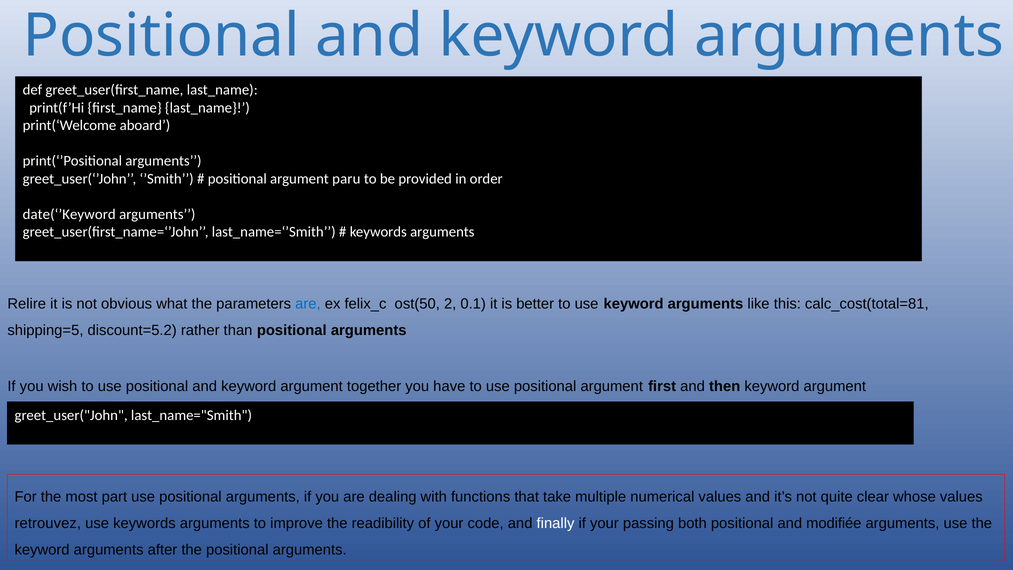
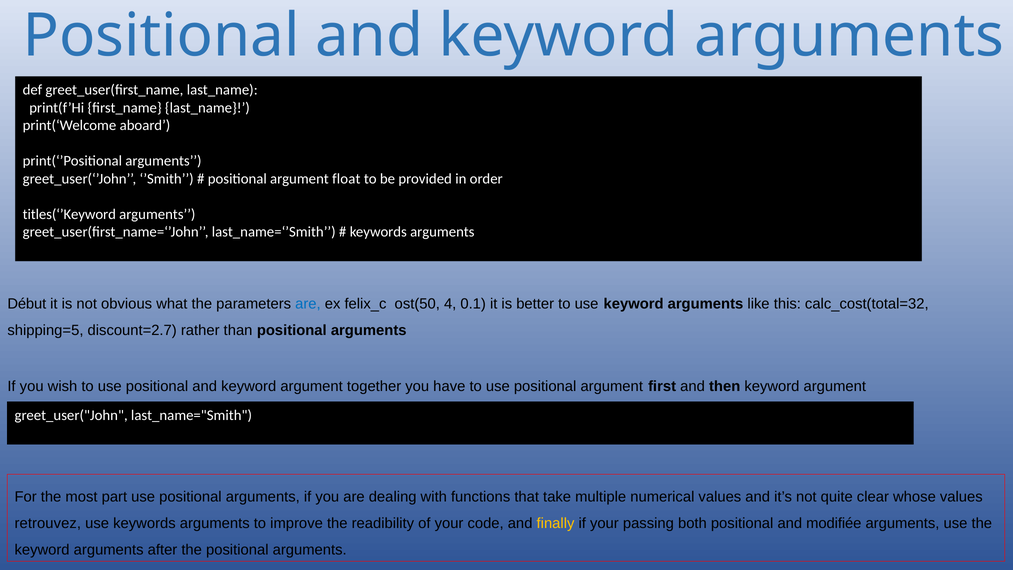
paru: paru -> float (346, 179)
date(‘’Keyword: date(‘’Keyword -> titles(‘’Keyword (69, 214)
Relire: Relire -> Début (27, 304)
2: 2 -> 4 (450, 304)
calc_cost(total=81: calc_cost(total=81 -> calc_cost(total=32 (867, 304)
discount=5.2: discount=5.2 -> discount=2.7 (132, 330)
finally colour: white -> yellow (556, 523)
